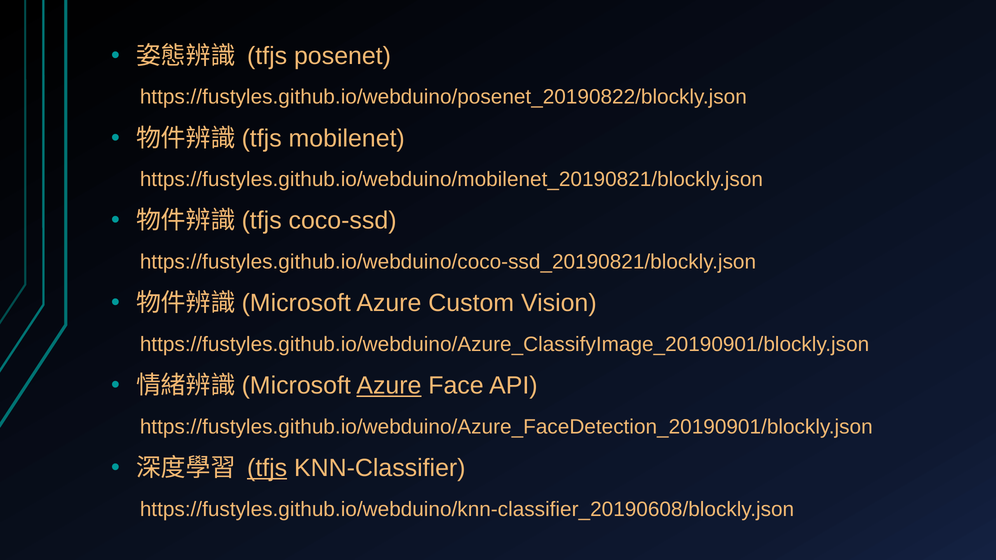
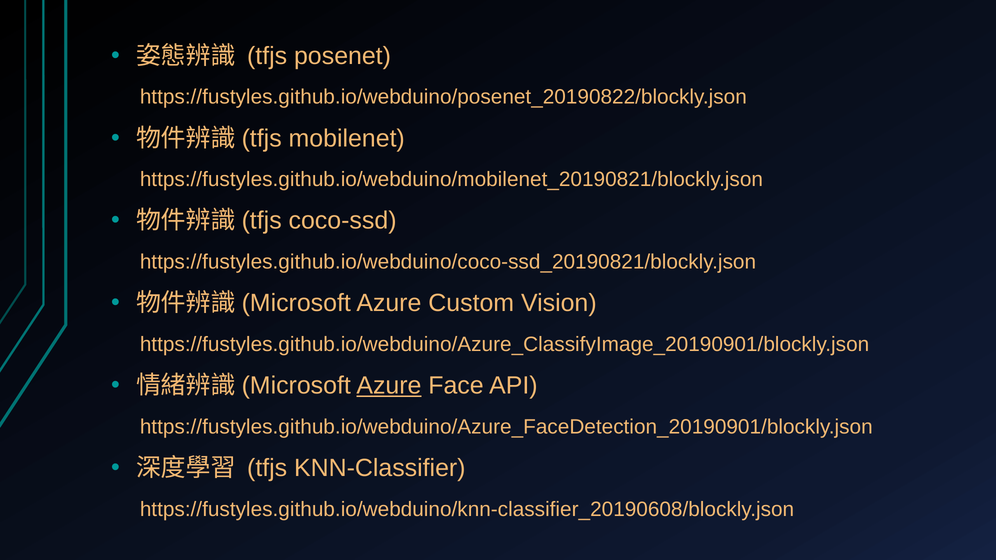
tfjs underline: present -> none (267, 468)
